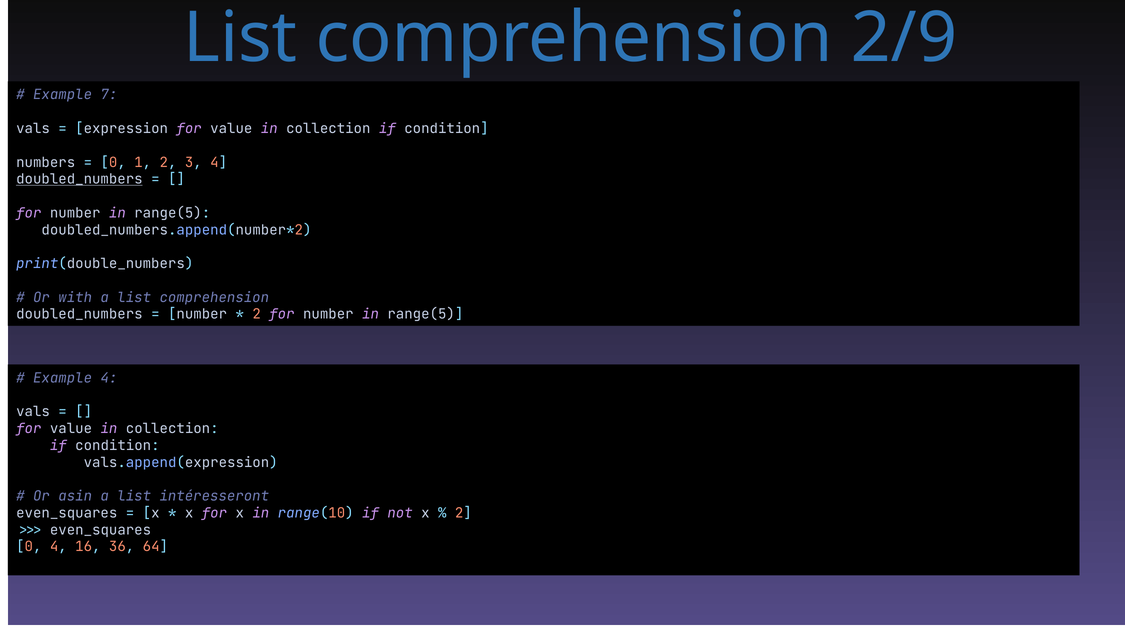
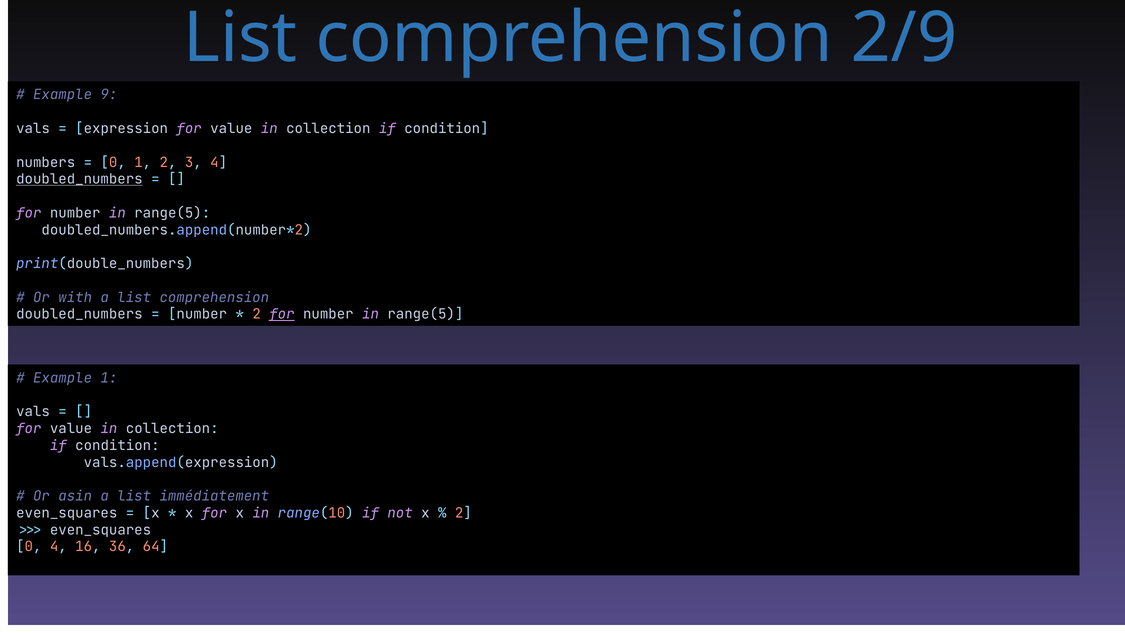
7: 7 -> 9 (109, 95)
for underline: none -> present (282, 314)
Example 4: 4 -> 1 (109, 378)
intéresseront: intéresseront -> immédiatement (214, 496)
